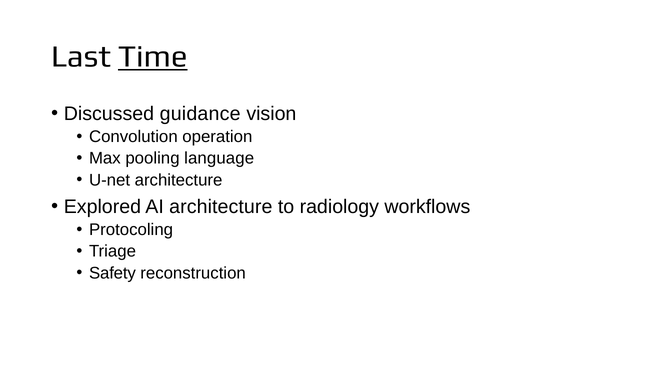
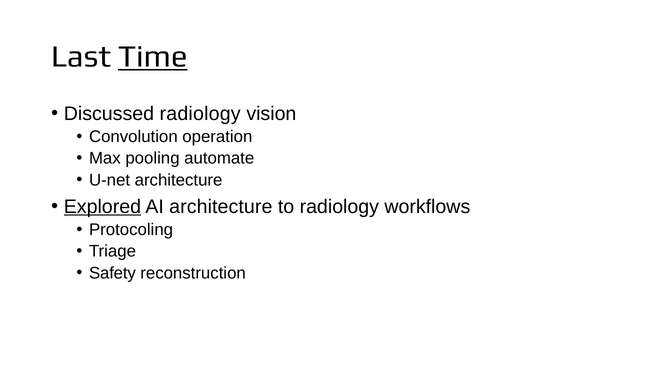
Discussed guidance: guidance -> radiology (200, 114)
language: language -> automate (219, 158)
Explored underline: none -> present (102, 207)
